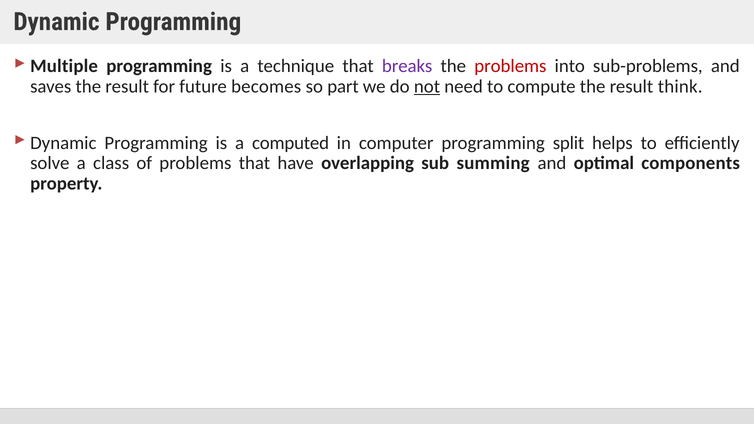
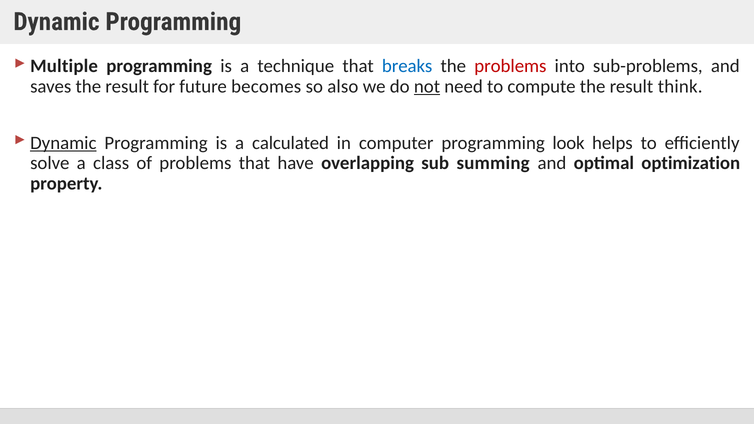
breaks colour: purple -> blue (407, 66)
part: part -> also (343, 87)
Dynamic underline: none -> present (63, 143)
computed: computed -> calculated (291, 143)
split: split -> look (569, 143)
components: components -> optimization (691, 163)
